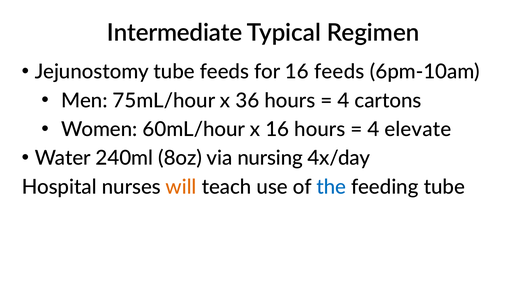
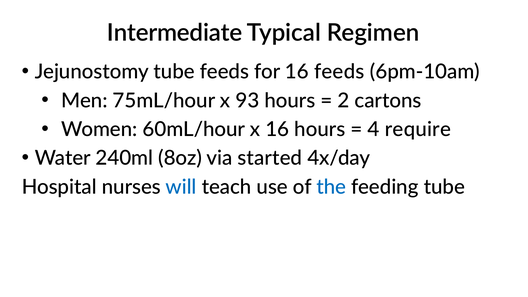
36: 36 -> 93 (247, 101)
4: 4 -> 2 (343, 101)
elevate: elevate -> require (418, 129)
nursing: nursing -> started (270, 158)
will colour: orange -> blue (181, 187)
